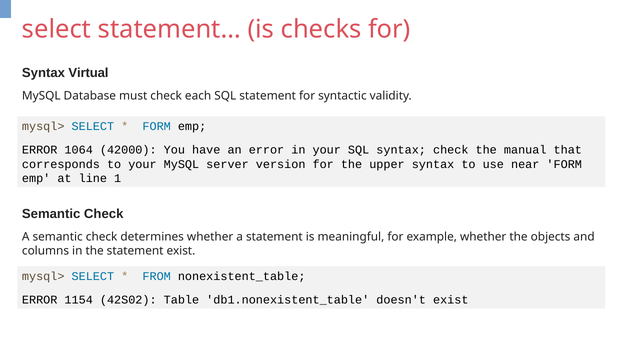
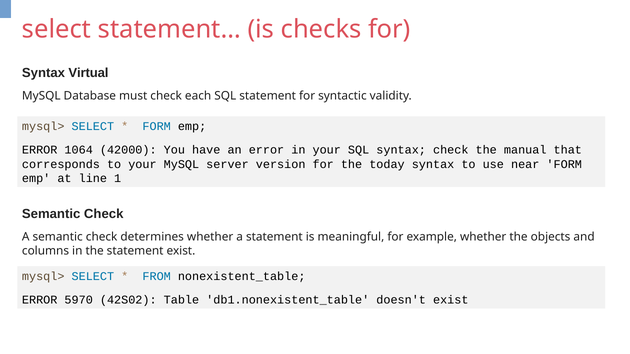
upper: upper -> today (387, 164)
1154: 1154 -> 5970 (79, 300)
